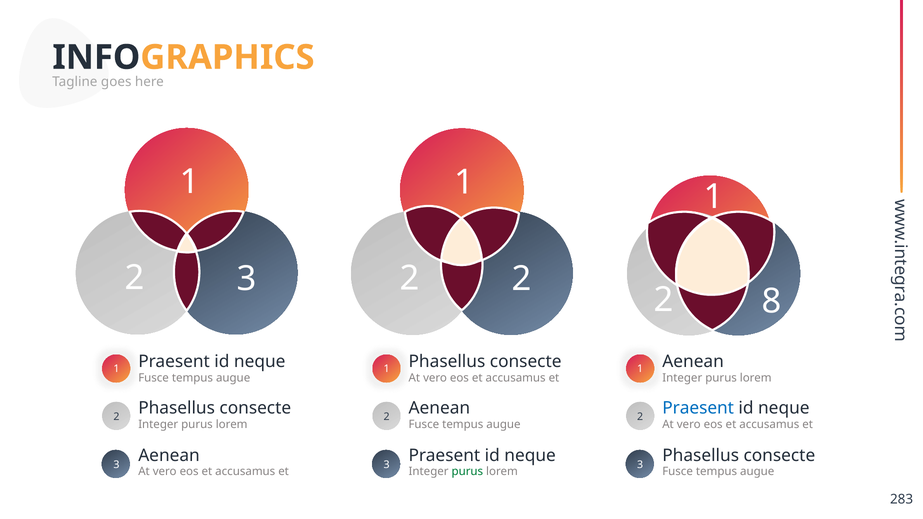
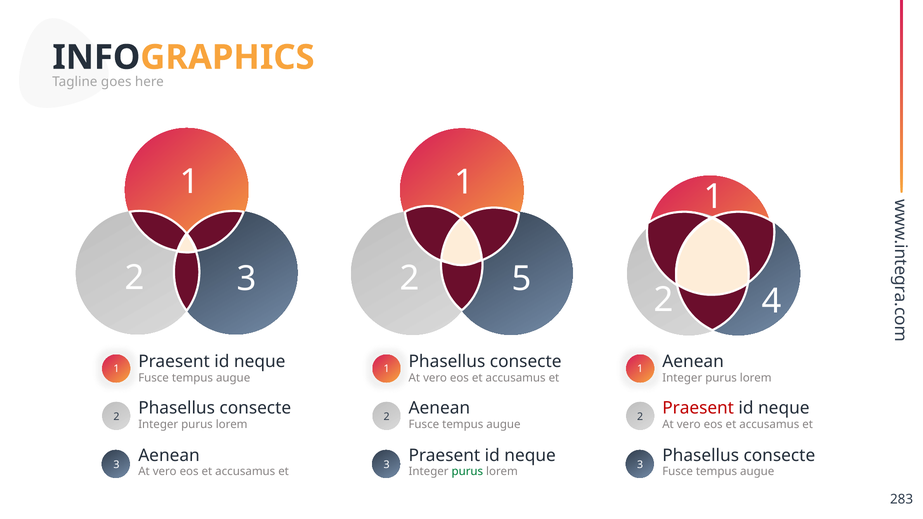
2 2: 2 -> 5 (522, 279)
8: 8 -> 4 (771, 301)
Praesent colour: blue -> red (698, 408)
